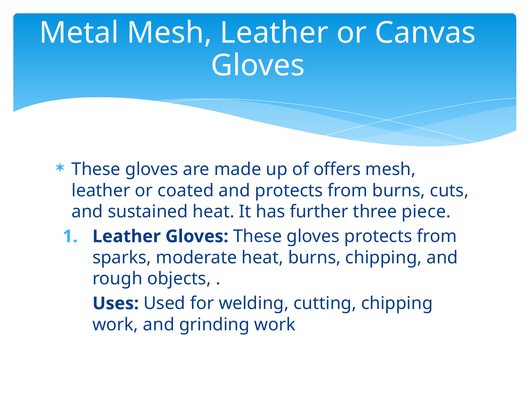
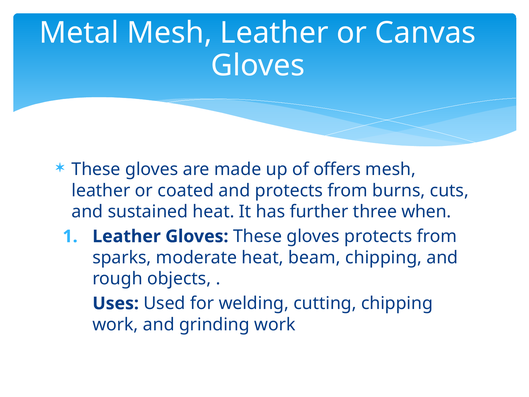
piece: piece -> when (426, 212)
heat burns: burns -> beam (314, 257)
